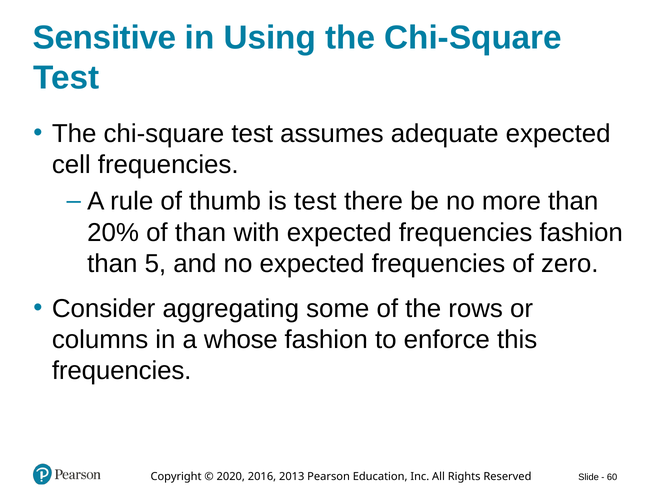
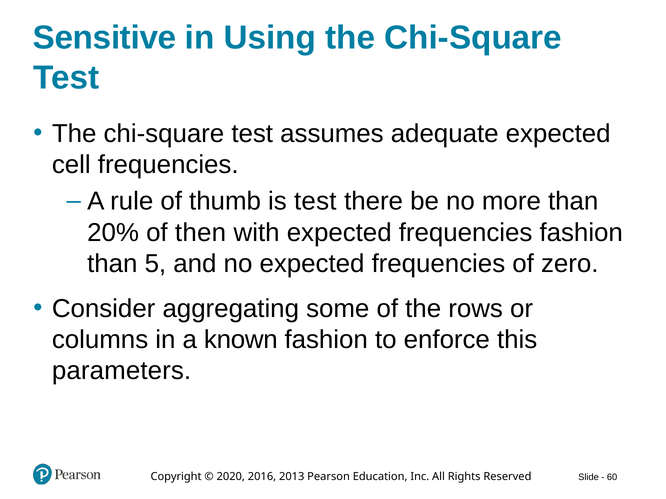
of than: than -> then (201, 233)
whose: whose -> known (241, 340)
frequencies: frequencies -> parameters (122, 371)
